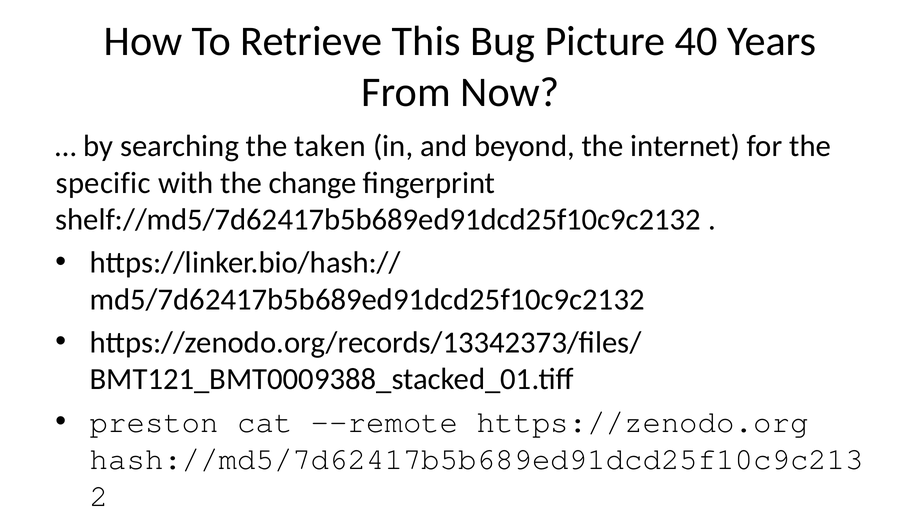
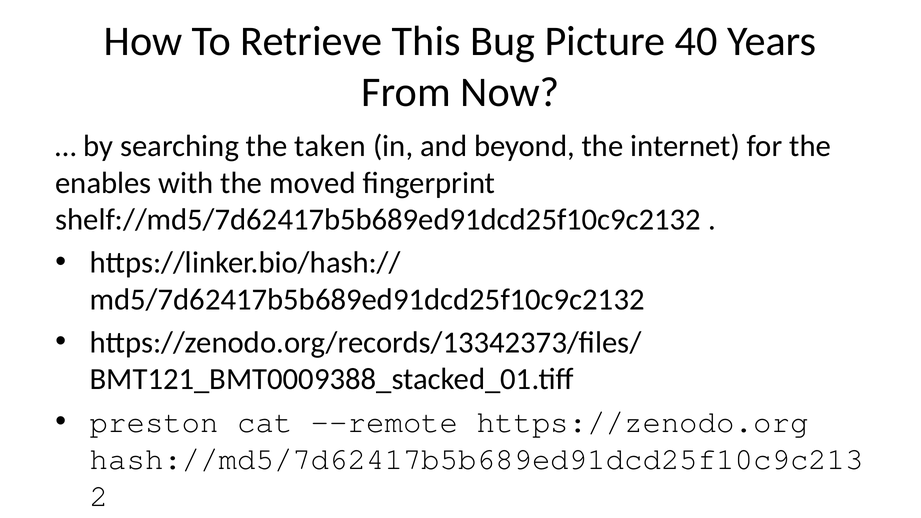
specific: specific -> enables (103, 183)
change: change -> moved (312, 183)
